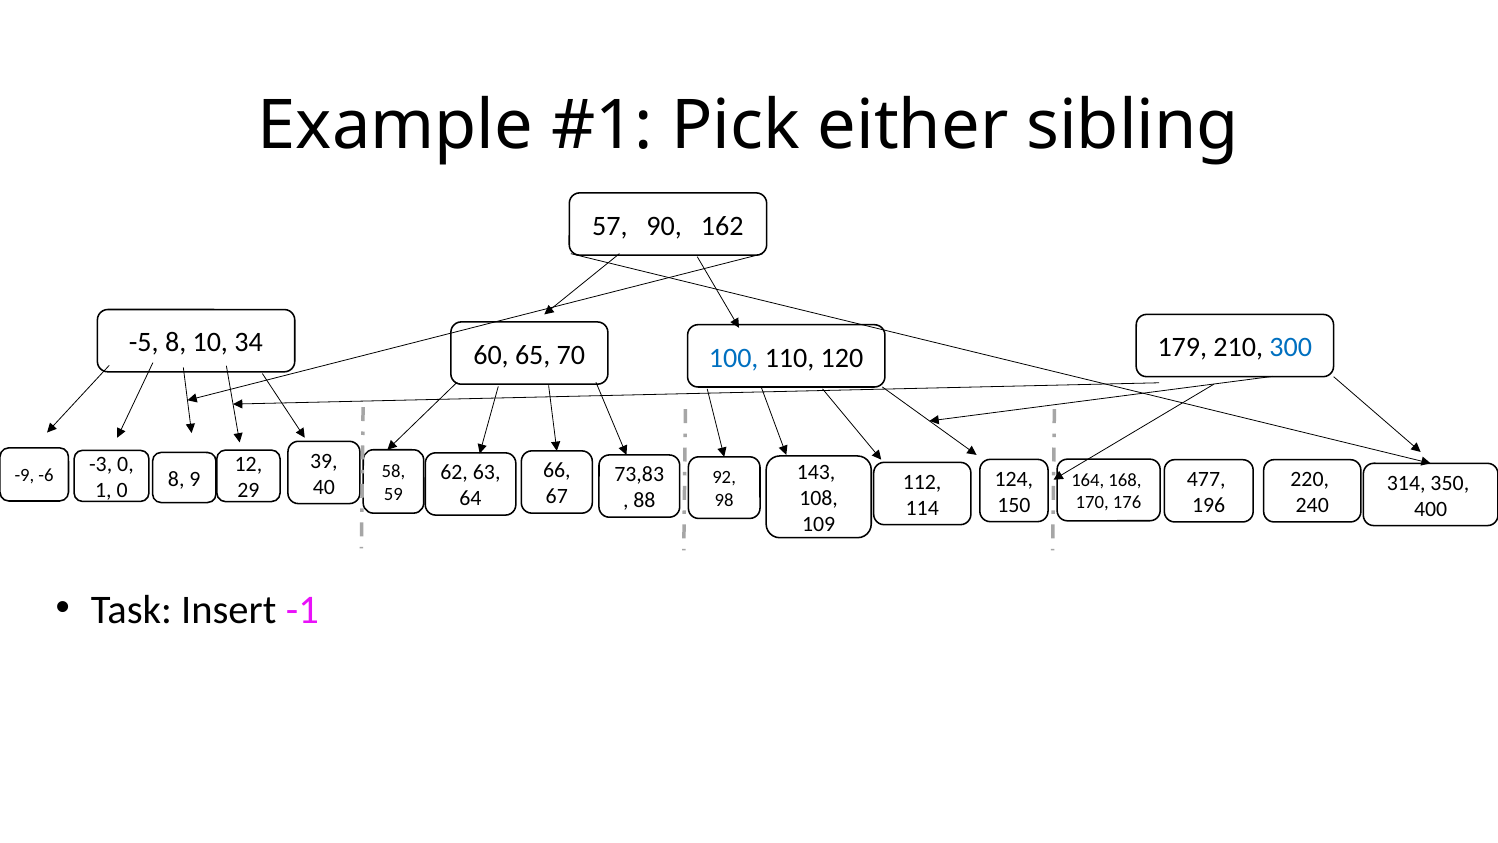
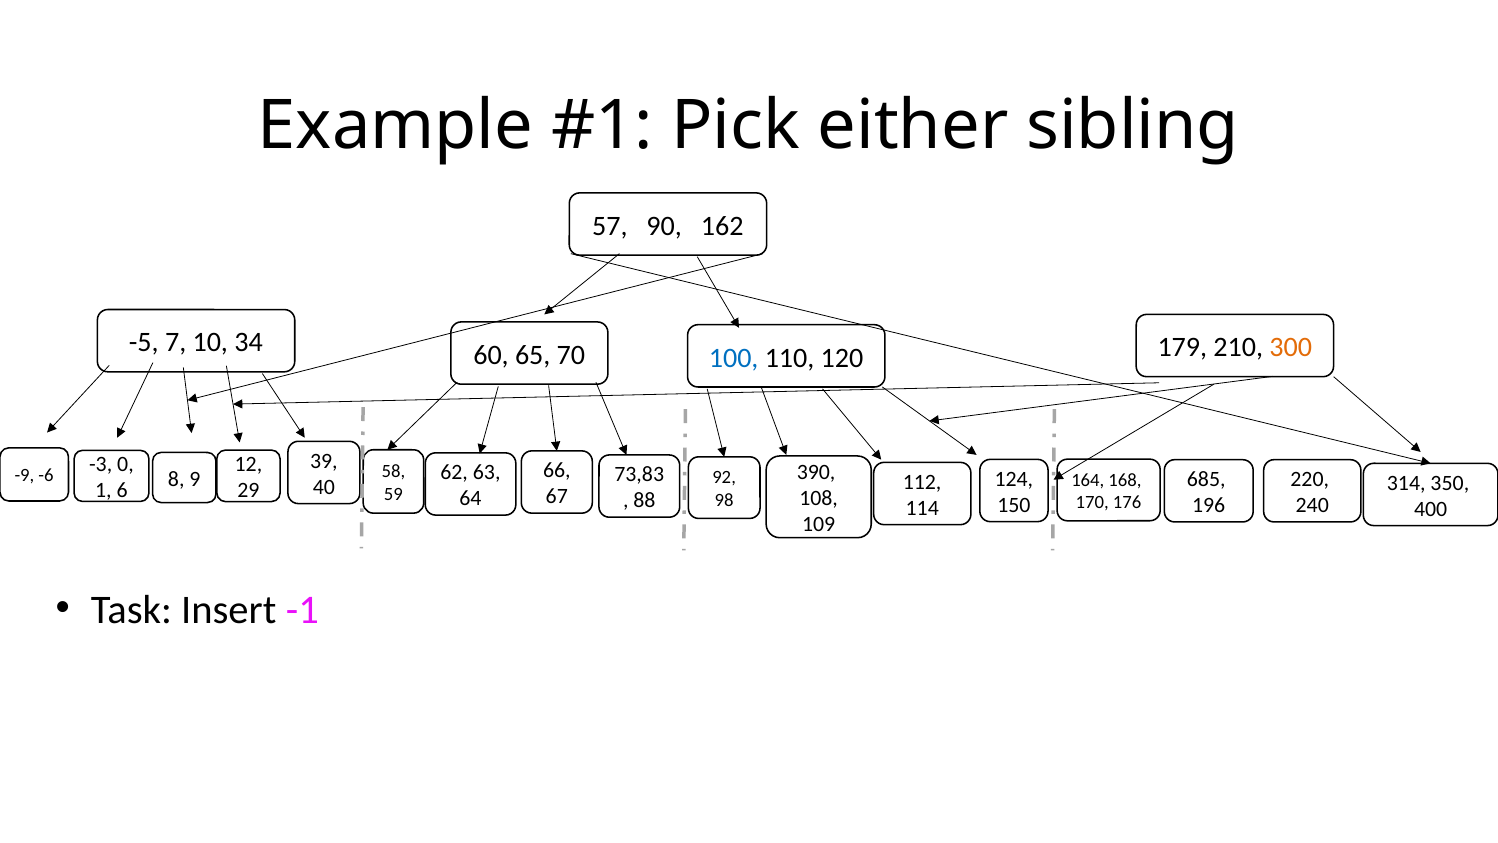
-5 8: 8 -> 7 (176, 342)
300 colour: blue -> orange (1291, 347)
143: 143 -> 390 (816, 472)
477: 477 -> 685 (1206, 479)
1 0: 0 -> 6 (122, 490)
